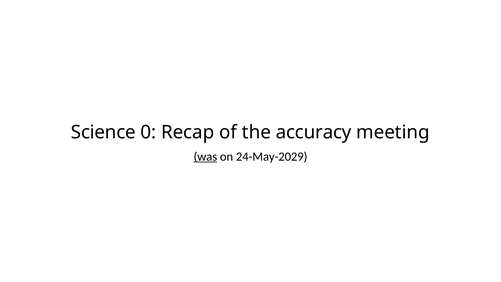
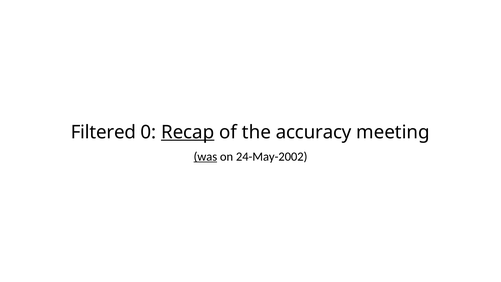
Science: Science -> Filtered (103, 132)
Recap underline: none -> present (188, 132)
24-May-2029: 24-May-2029 -> 24-May-2002 (272, 157)
